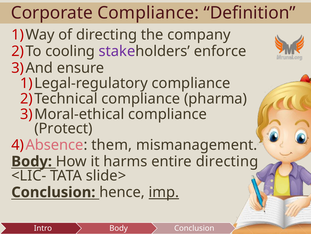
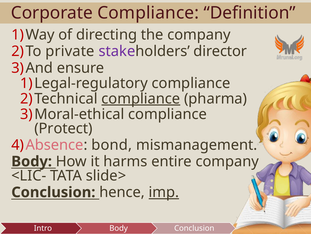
cooling: cooling -> private (70, 51)
enforce: enforce -> director (220, 51)
compliance underline: none -> present (141, 98)
them: them -> bond (112, 145)
entire directing: directing -> company (227, 161)
